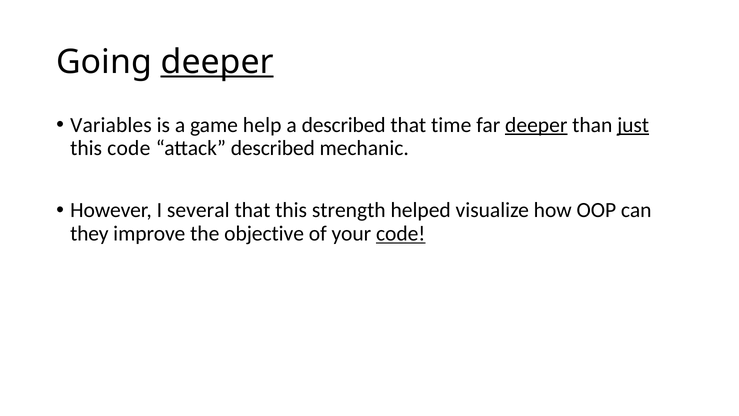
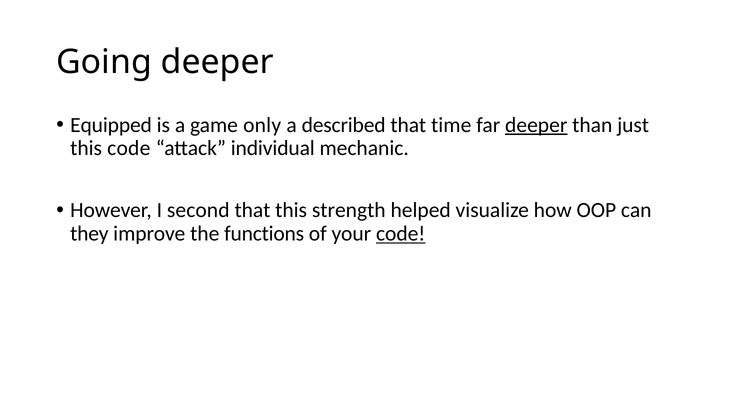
deeper underline: present -> none (217, 62)
Variables: Variables -> Equipped (111, 125)
help: help -> only (262, 125)
just underline: present -> none (633, 125)
attack described: described -> individual (273, 148)
several: several -> second (198, 210)
objective: objective -> functions (264, 233)
